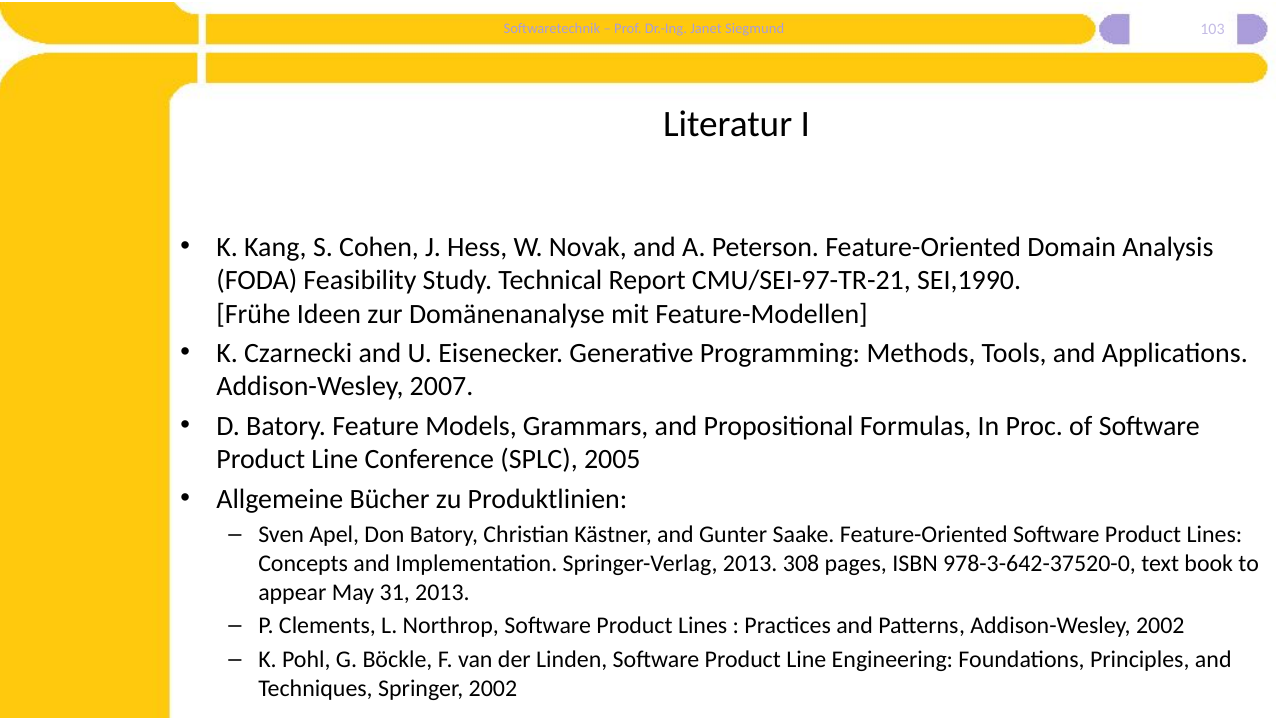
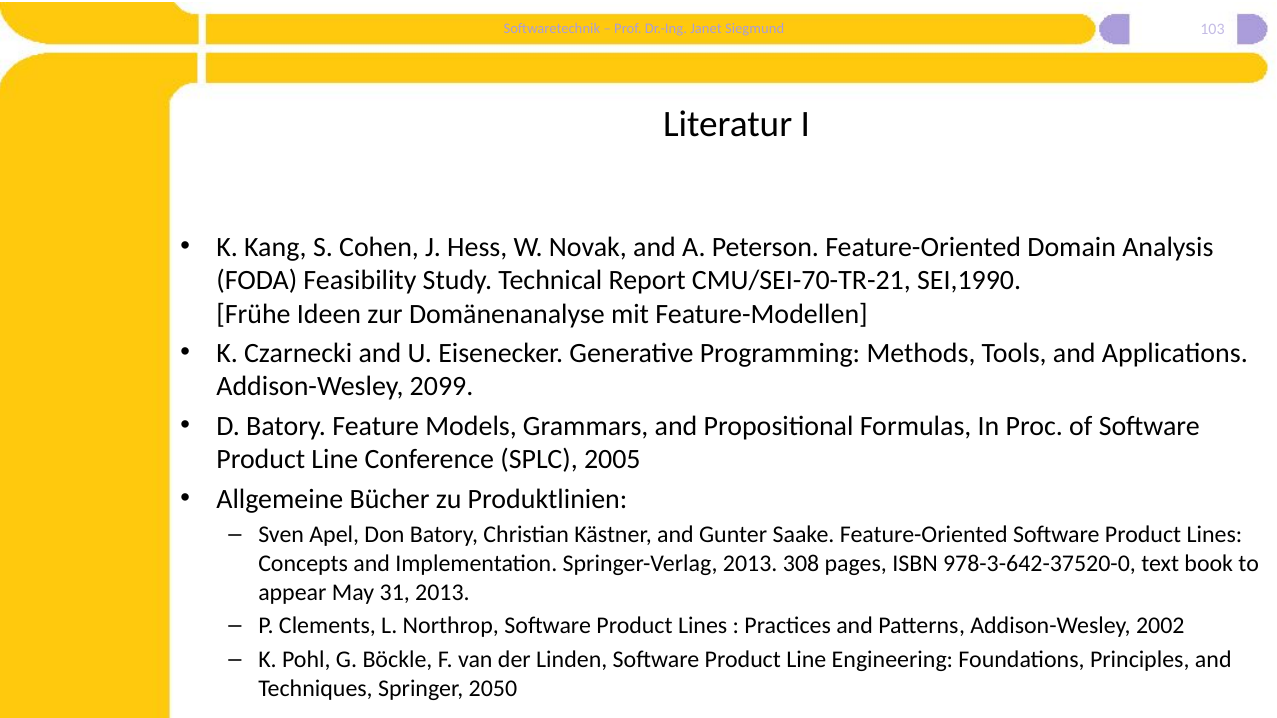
CMU/SEI-97-TR-21: CMU/SEI-97-TR-21 -> CMU/SEI-70-TR-21 (801, 280)
2007: 2007 -> 2099 (442, 387)
Springer 2002: 2002 -> 2050 (493, 689)
